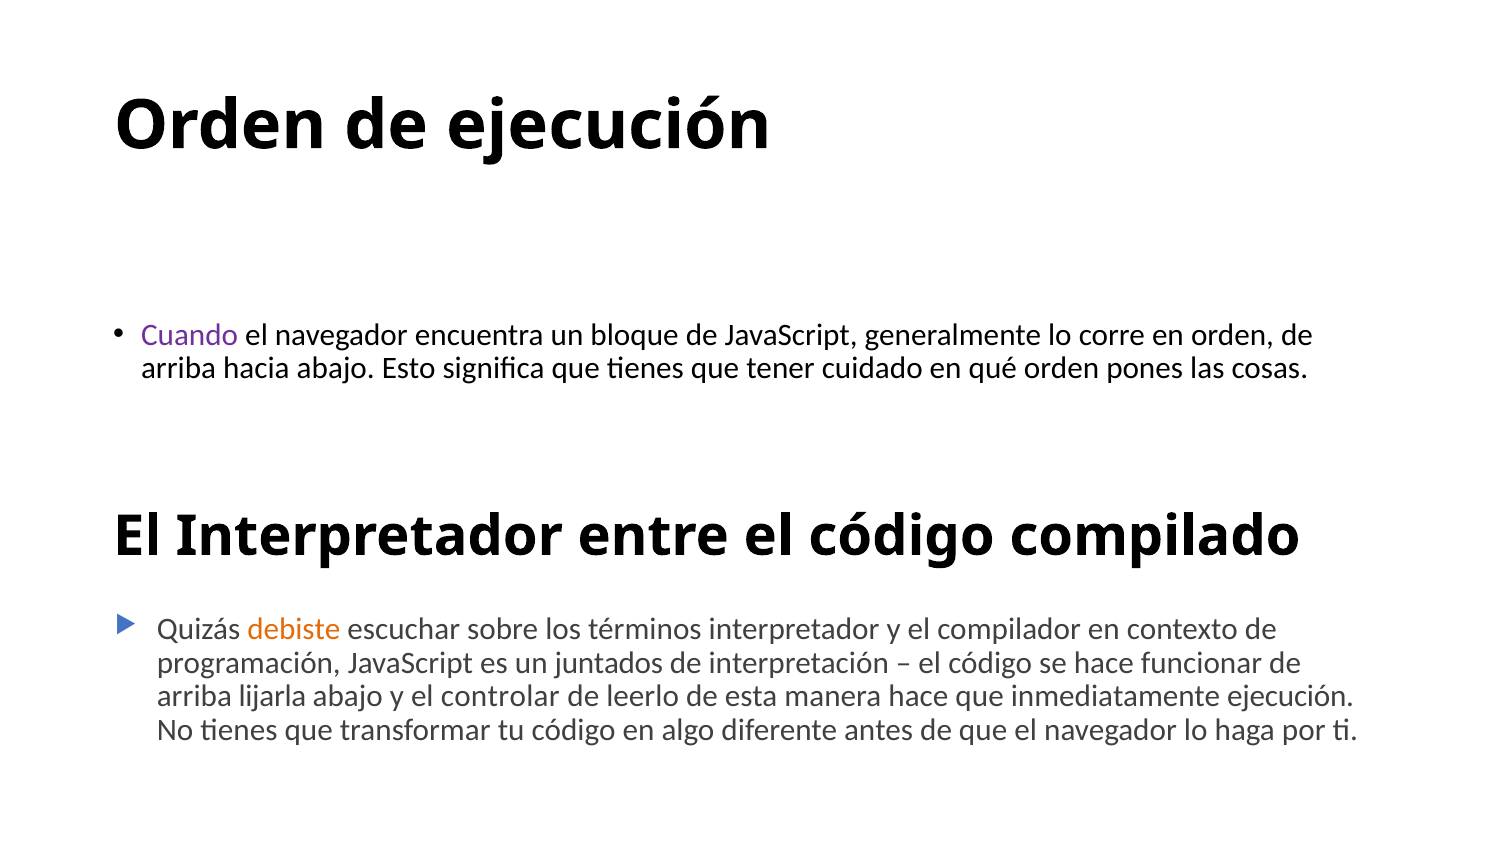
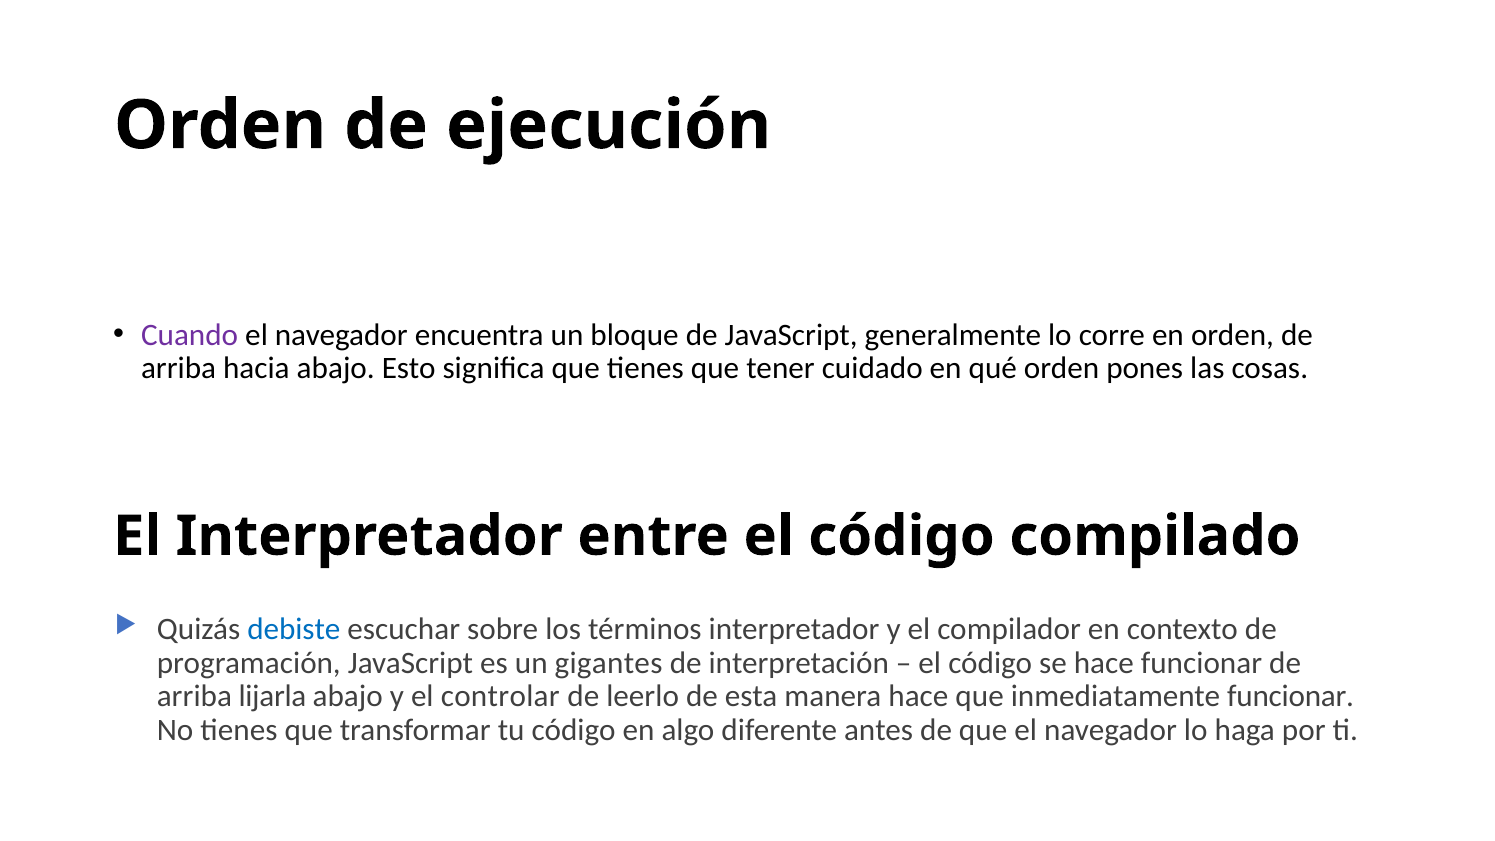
debiste colour: orange -> blue (294, 629)
juntados: juntados -> gigantes (609, 663)
inmediatamente ejecución: ejecución -> funcionar (1291, 697)
